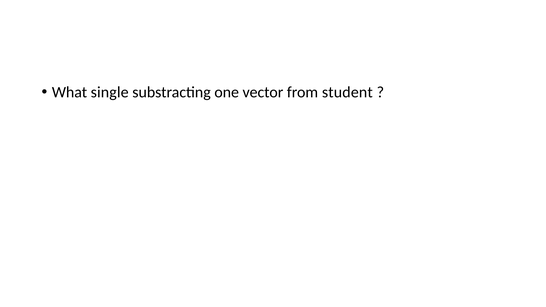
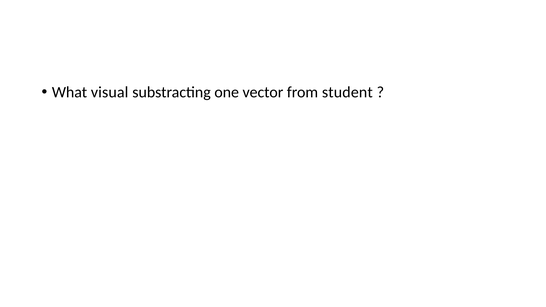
single: single -> visual (110, 92)
